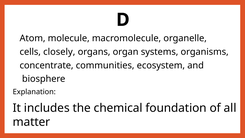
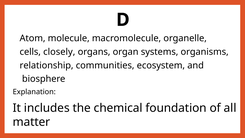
concentrate: concentrate -> relationship (47, 65)
